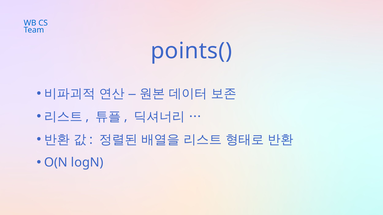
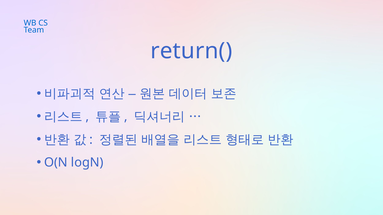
points(: points( -> return( (191, 51)
